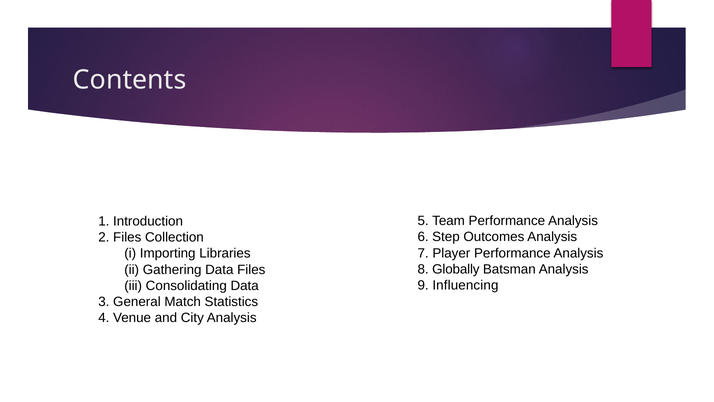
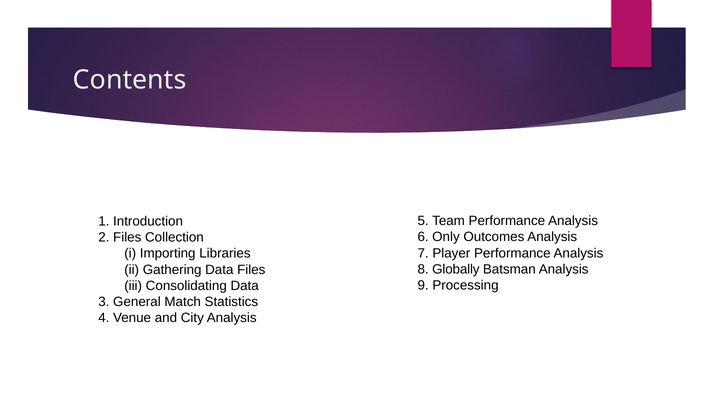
Step: Step -> Only (446, 237)
Influencing: Influencing -> Processing (465, 285)
